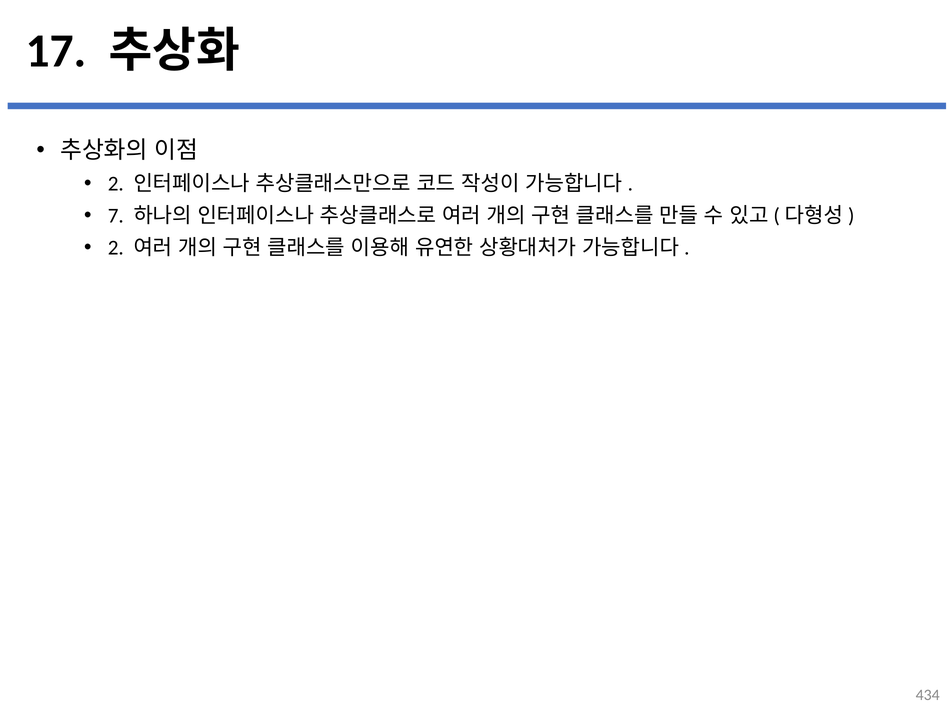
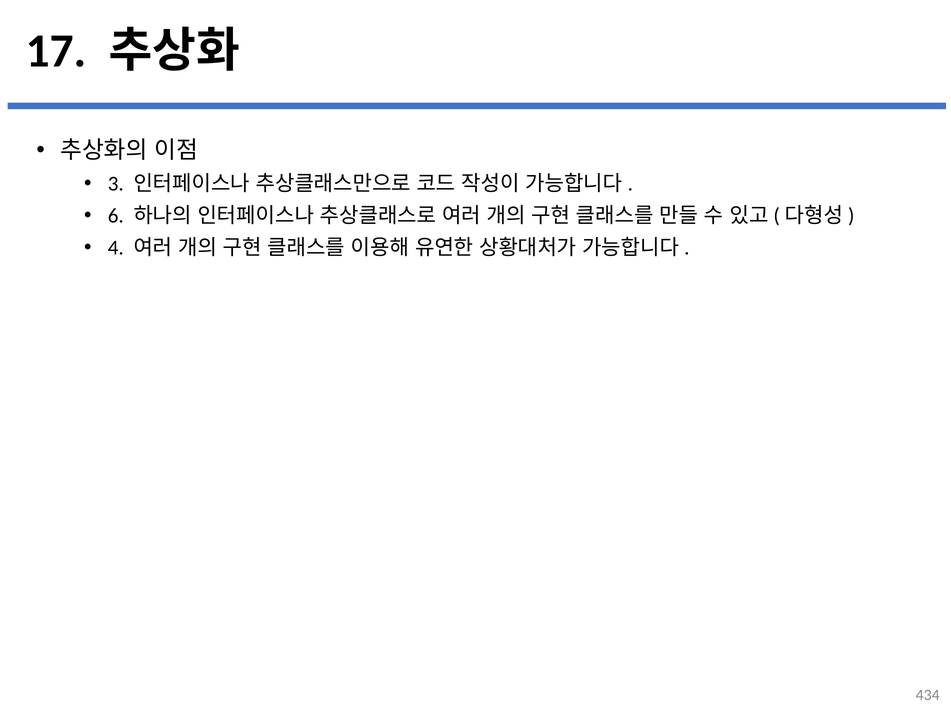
2: 2 -> 3 (116, 184)
7: 7 -> 6 (116, 216)
2: 2 -> 4 (116, 248)
